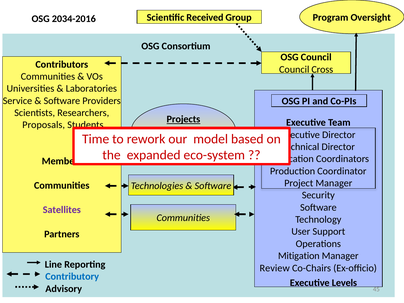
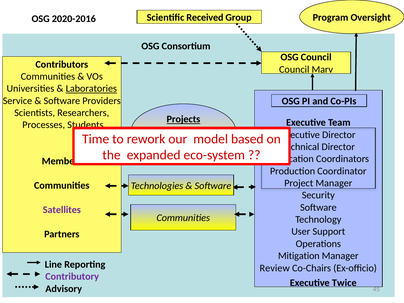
2034-2016: 2034-2016 -> 2020-2016 (74, 19)
Cross: Cross -> Marv (322, 69)
Laboratories underline: none -> present (91, 89)
Proposals: Proposals -> Processes (44, 125)
Contributory colour: blue -> purple (72, 277)
Levels: Levels -> Twice (344, 283)
